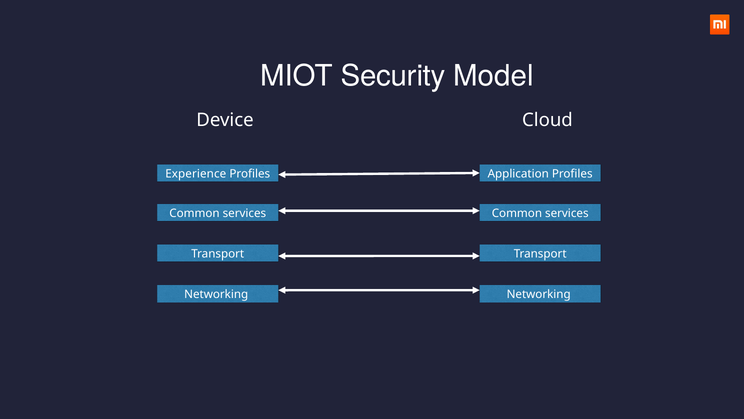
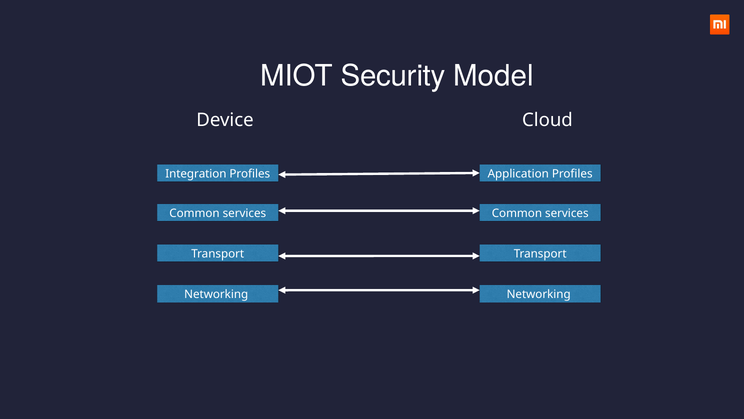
Experience: Experience -> Integration (196, 174)
